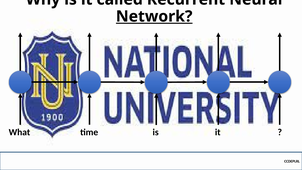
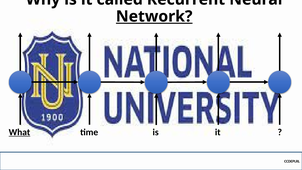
What underline: none -> present (19, 132)
